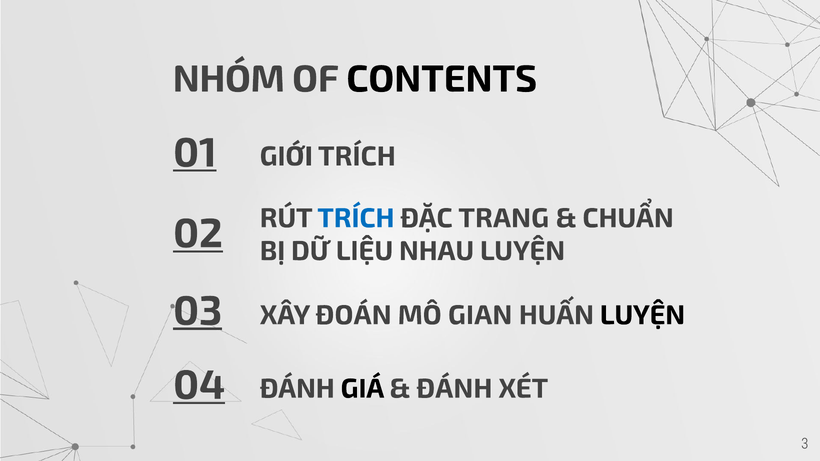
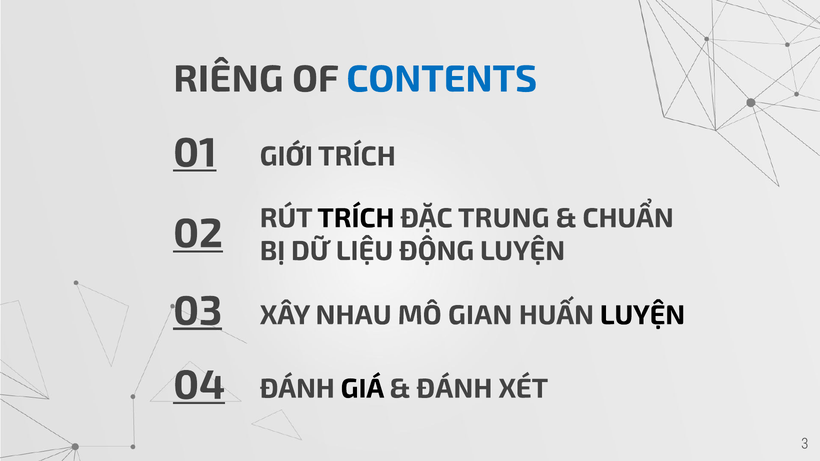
NHÓM: NHÓM -> RIÊNG (228, 79)
CONTENTS colour: black -> blue (442, 79)
TRÍCH colour: blue -> black (356, 218)
TRANG: TRANG -> TRUNG (504, 218)
NHAU: NHAU -> ĐỘNG (437, 251)
ĐOÁN: ĐOÁN -> NHAU (354, 315)
